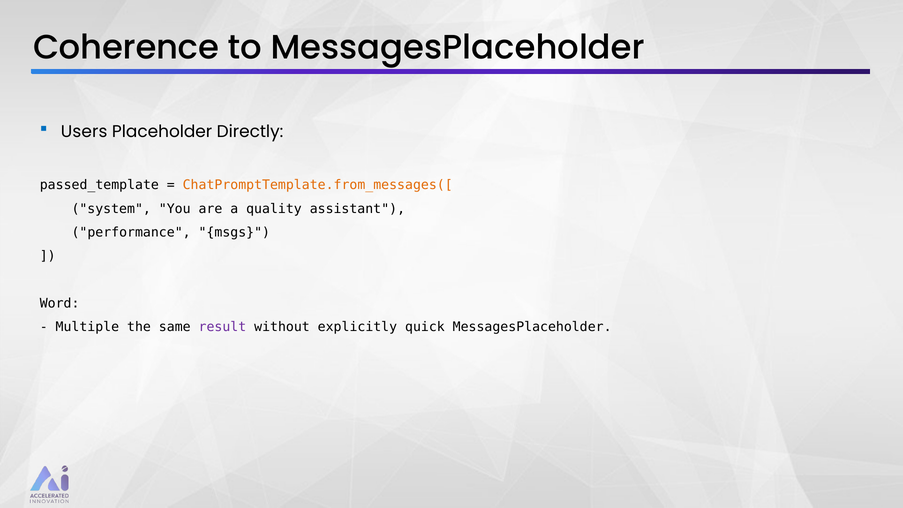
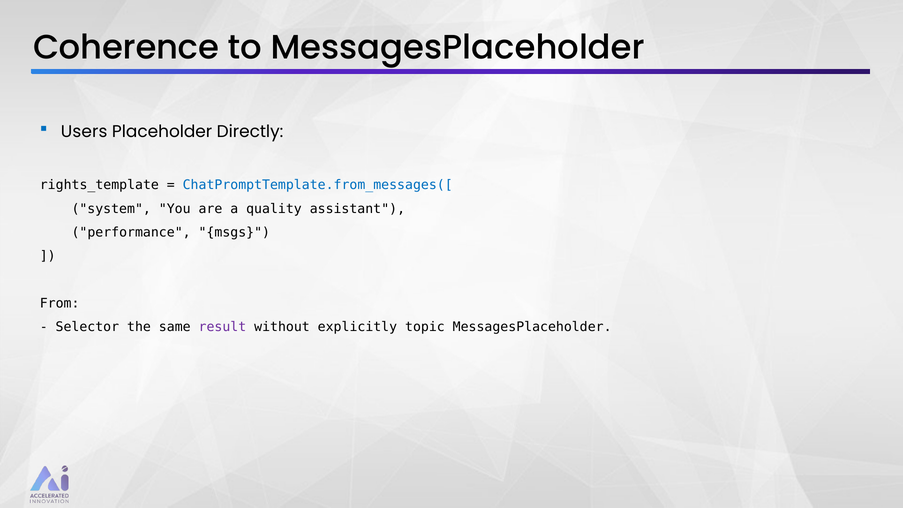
passed_template: passed_template -> rights_template (99, 185)
ChatPromptTemplate.from_messages([ colour: orange -> blue (318, 185)
Word: Word -> From (60, 303)
Multiple: Multiple -> Selector (87, 327)
quick: quick -> topic (425, 327)
